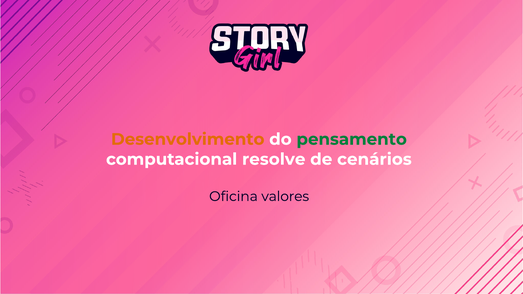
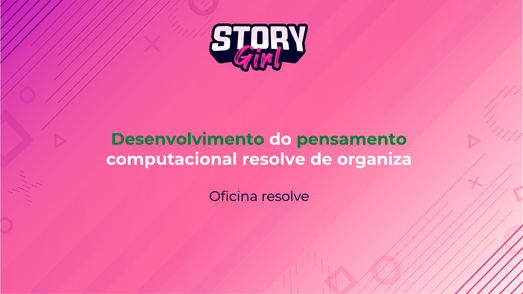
Desenvolvimento colour: orange -> green (188, 139)
cenários: cenários -> organiza (375, 159)
Oficina valores: valores -> resolve (285, 197)
